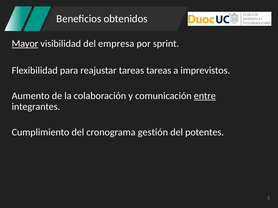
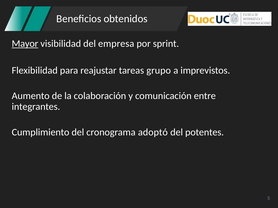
tareas tareas: tareas -> grupo (159, 71)
entre underline: present -> none (205, 96)
gestión: gestión -> adoptó (153, 132)
